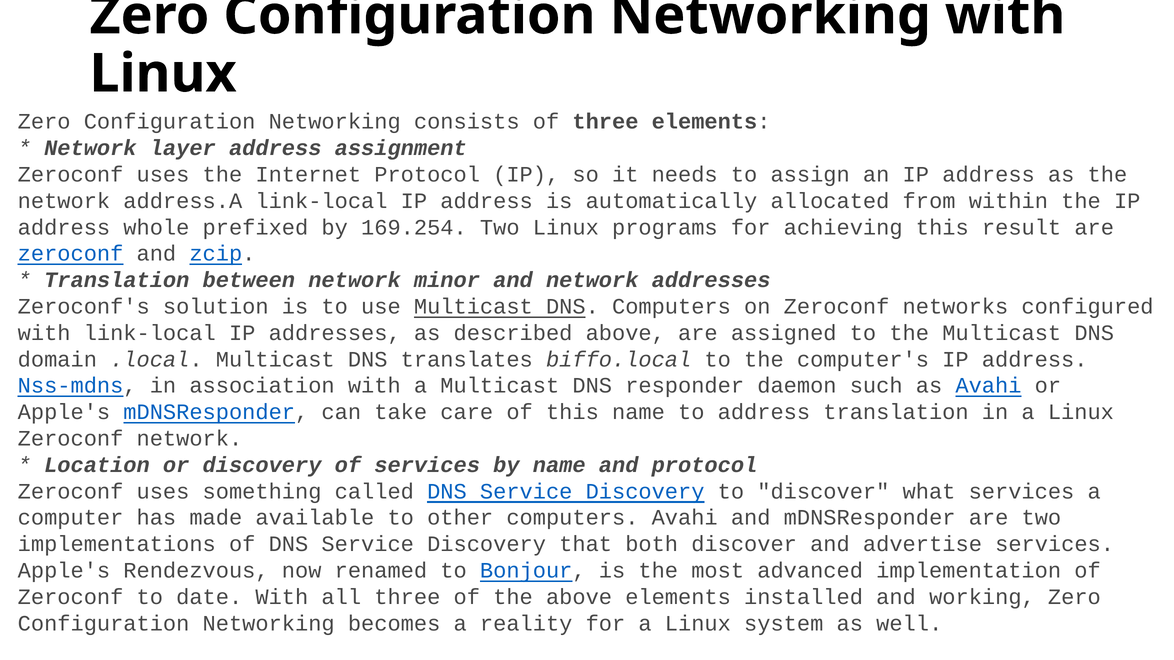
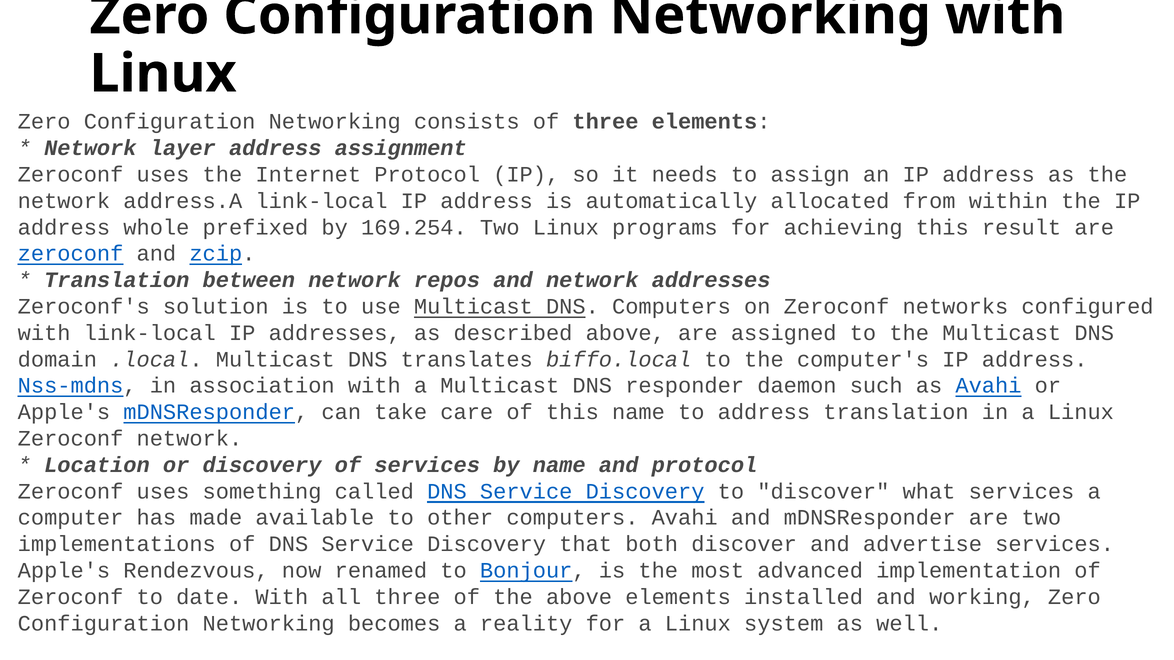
minor: minor -> repos (447, 280)
